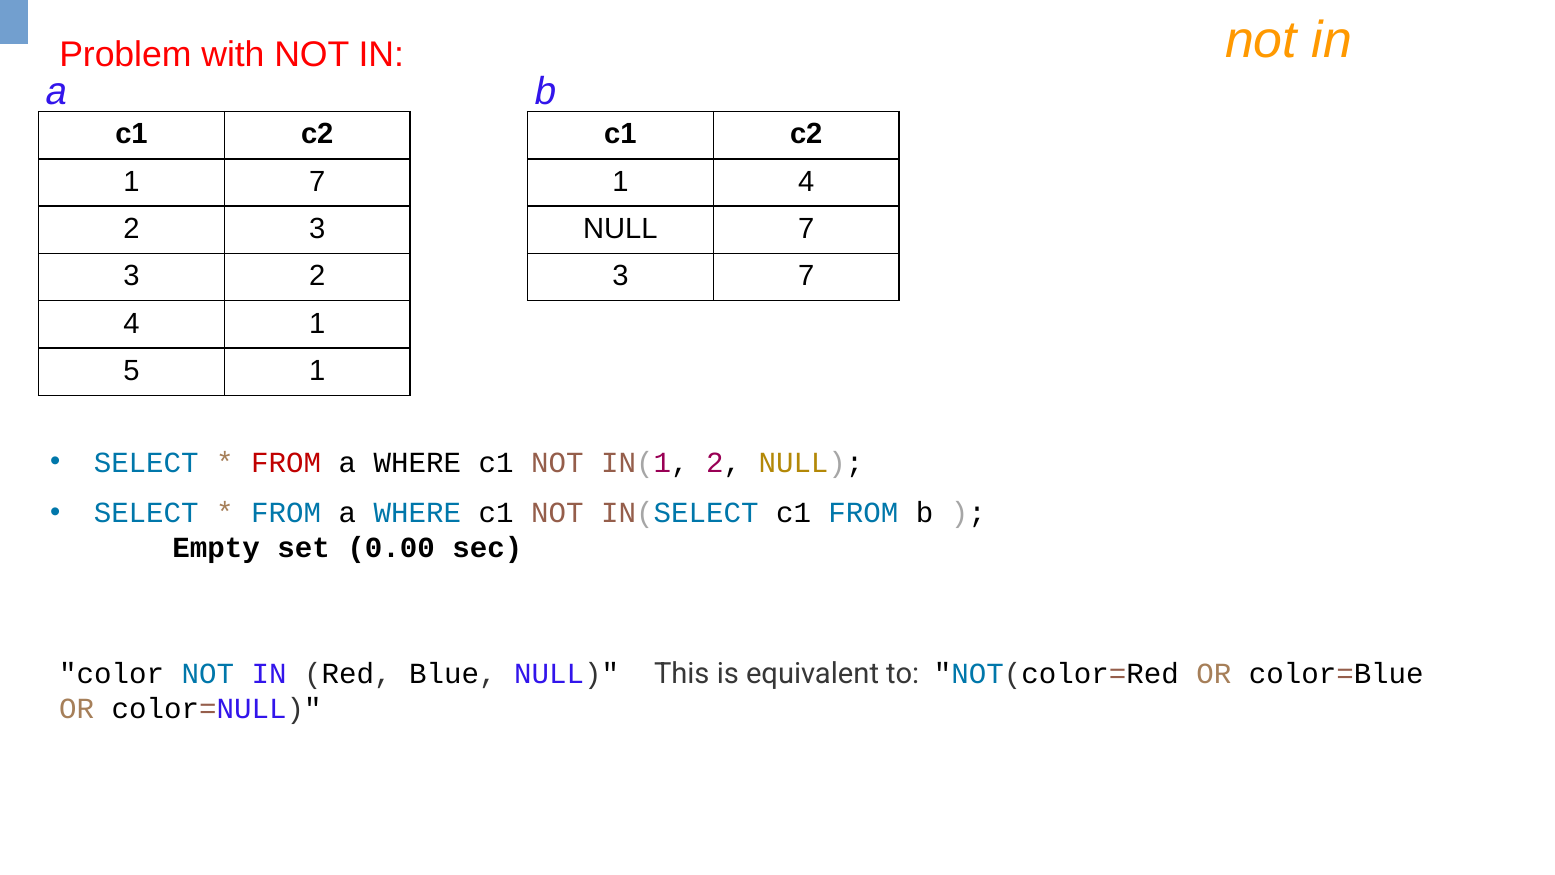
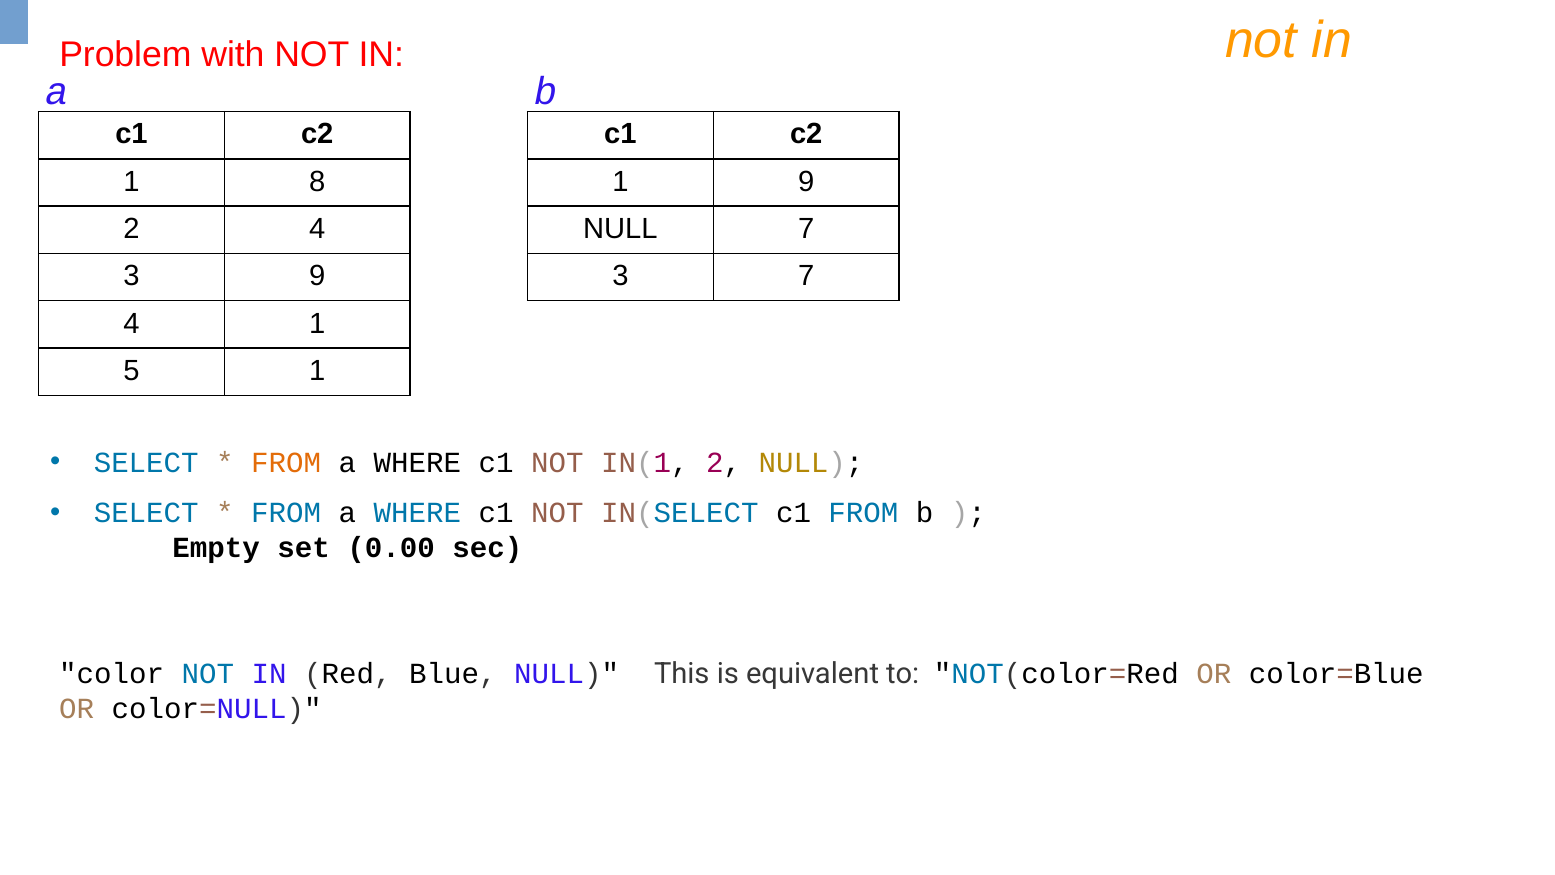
1 7: 7 -> 8 (317, 181)
1 4: 4 -> 9 (806, 181)
2 3: 3 -> 4 (317, 229)
3 2: 2 -> 9 (317, 276)
FROM colour: red -> orange (286, 463)
